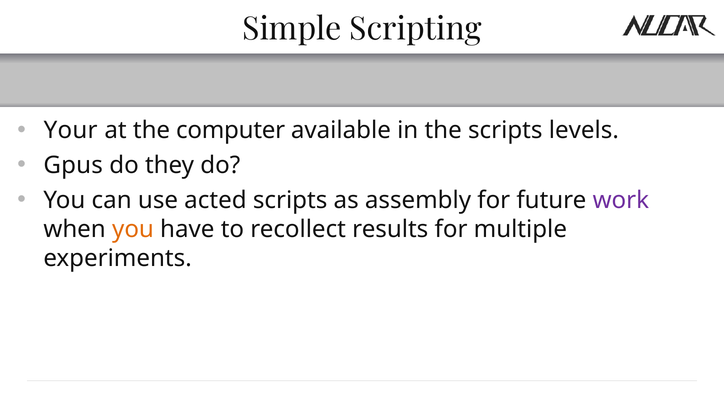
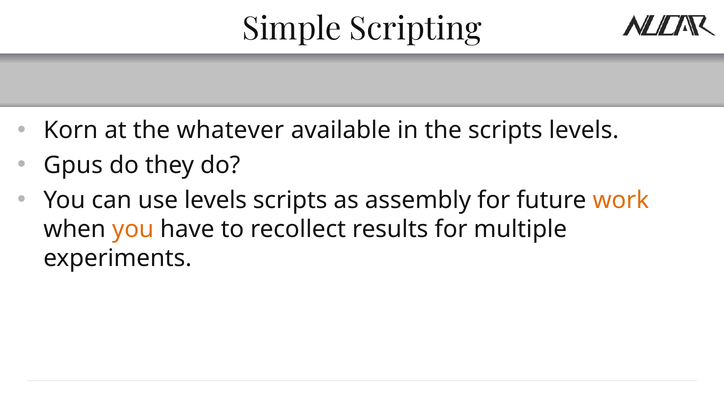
Your: Your -> Korn (71, 130)
computer: computer -> whatever (230, 130)
use acted: acted -> levels (216, 200)
work colour: purple -> orange (621, 200)
